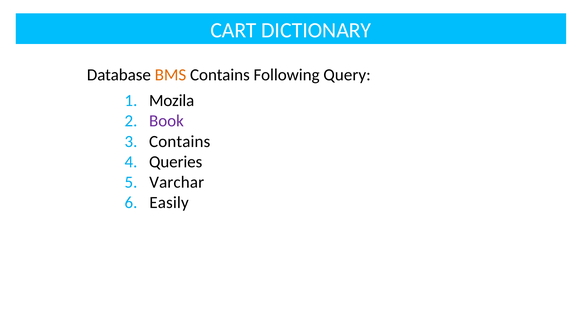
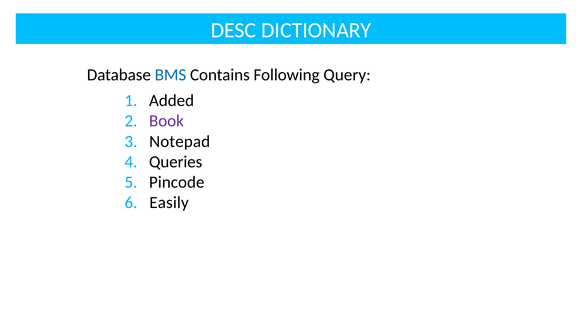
CART: CART -> DESC (233, 30)
BMS colour: orange -> blue (170, 75)
Mozila: Mozila -> Added (172, 100)
Contains: Contains -> Notepad (180, 141)
Varchar: Varchar -> Pincode (177, 182)
